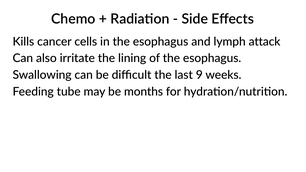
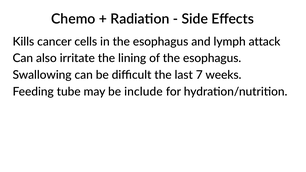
9: 9 -> 7 (199, 75)
months: months -> include (143, 92)
